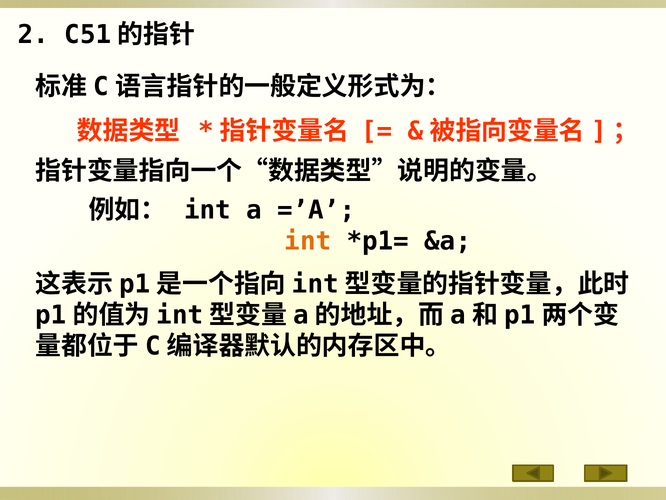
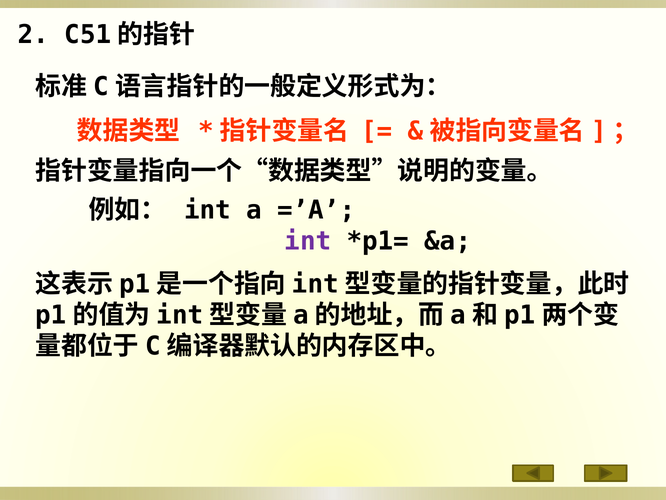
int colour: orange -> purple (308, 241)
